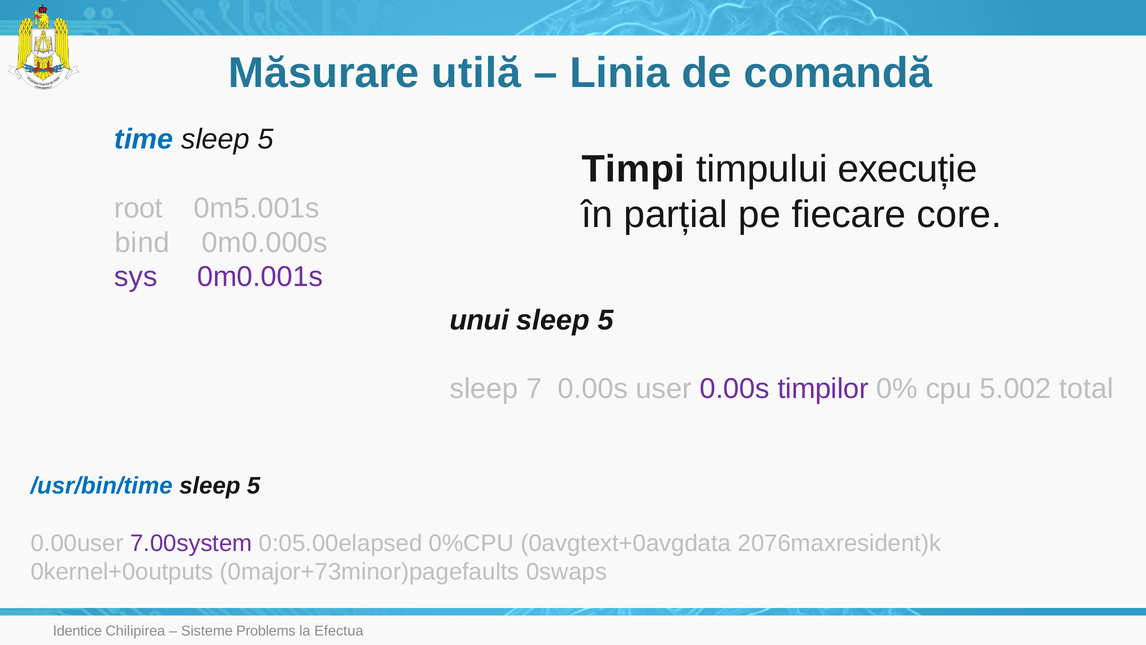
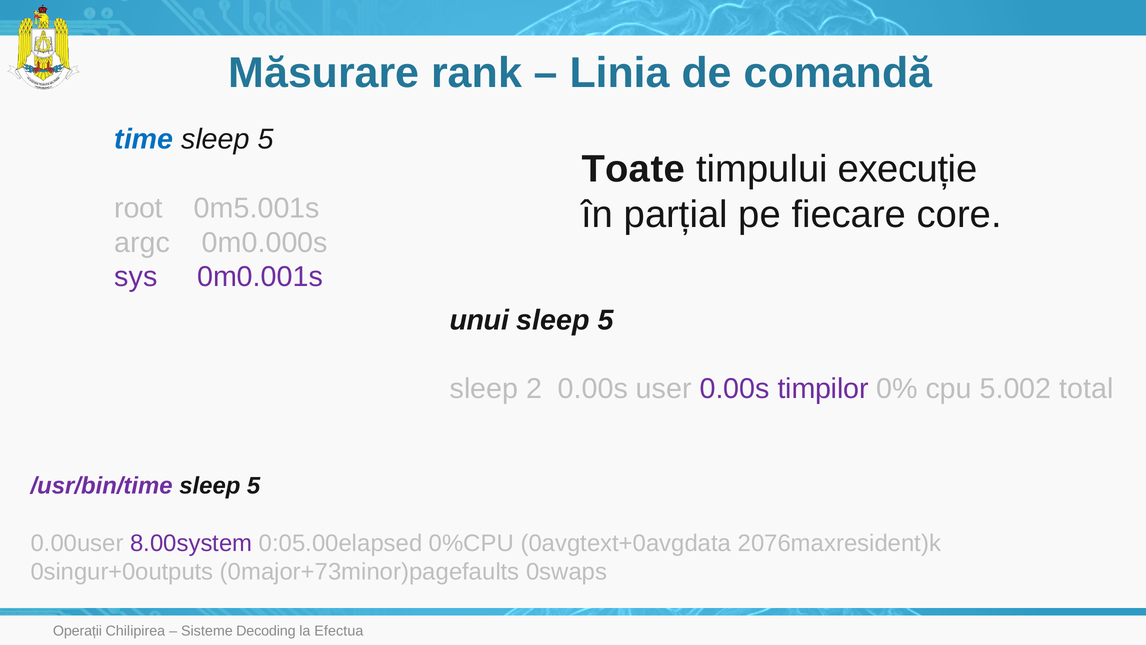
utilă: utilă -> rank (477, 73)
Timpi: Timpi -> Toate (633, 169)
bind: bind -> argc (142, 242)
7: 7 -> 2 (534, 389)
/usr/bin/time colour: blue -> purple (102, 486)
7.00system: 7.00system -> 8.00system (191, 543)
0kernel+0outputs: 0kernel+0outputs -> 0singur+0outputs (122, 572)
Identice: Identice -> Operații (77, 631)
Problems: Problems -> Decoding (266, 631)
